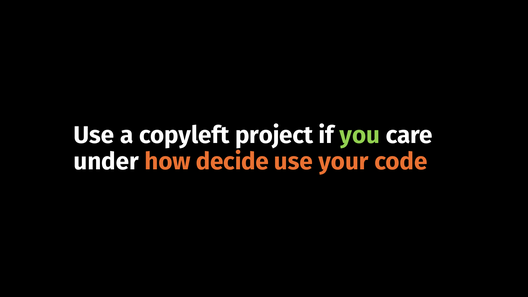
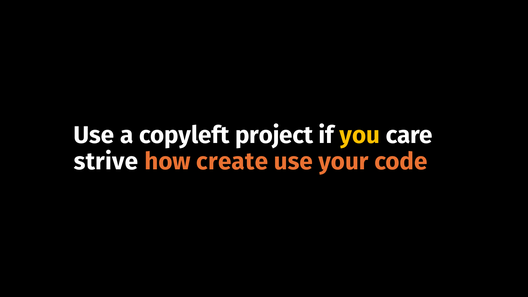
you colour: light green -> yellow (360, 135)
under: under -> strive (106, 161)
decide: decide -> create (232, 161)
